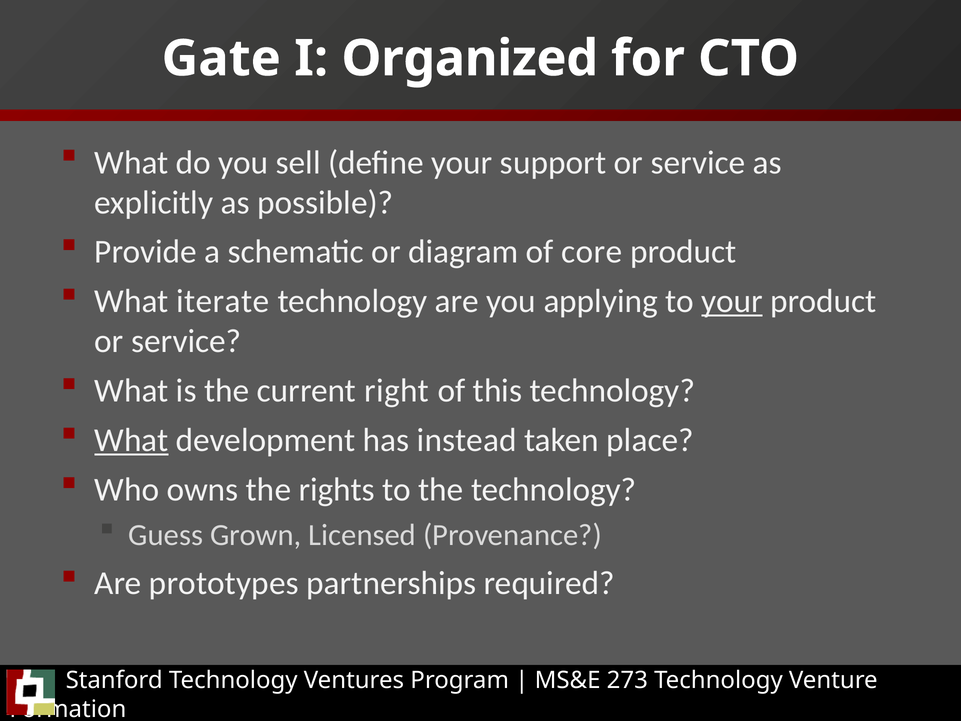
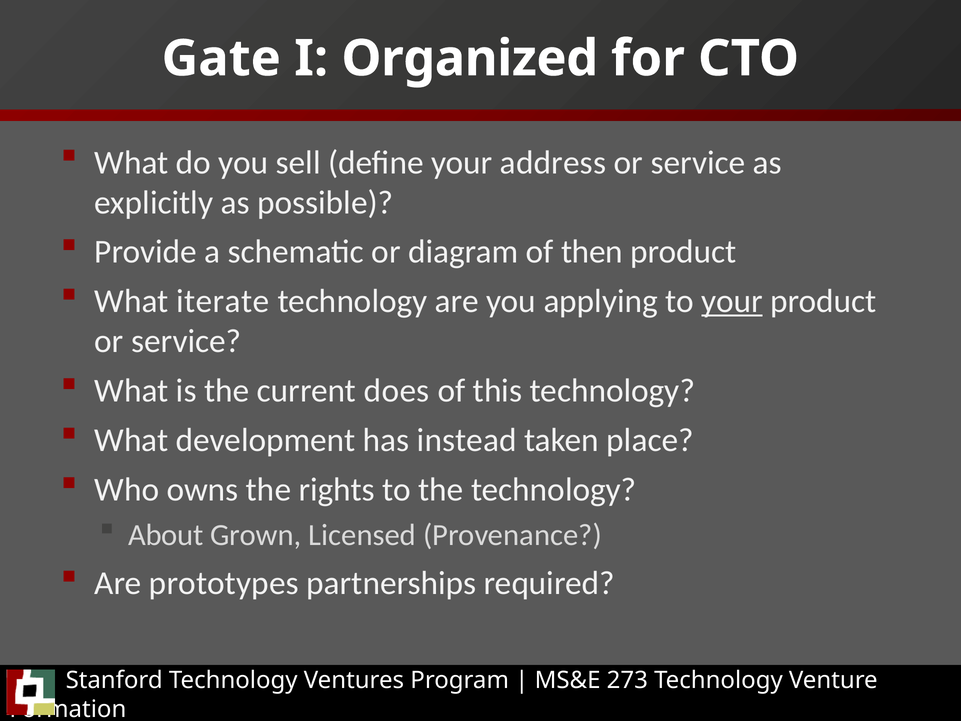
support: support -> address (553, 162)
core: core -> then (592, 252)
right: right -> does (397, 391)
What underline: present -> none (131, 440)
Guess: Guess -> About (166, 535)
